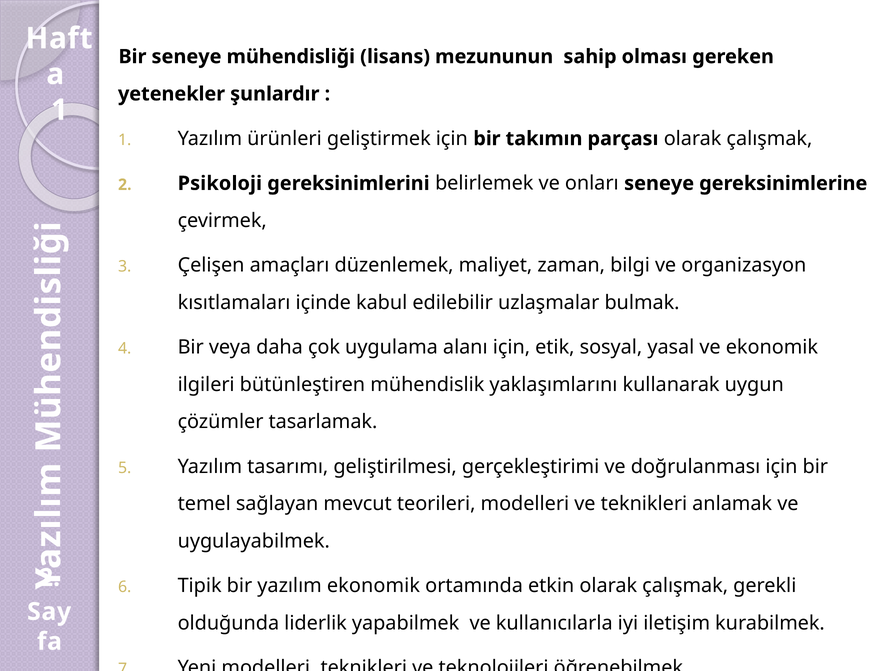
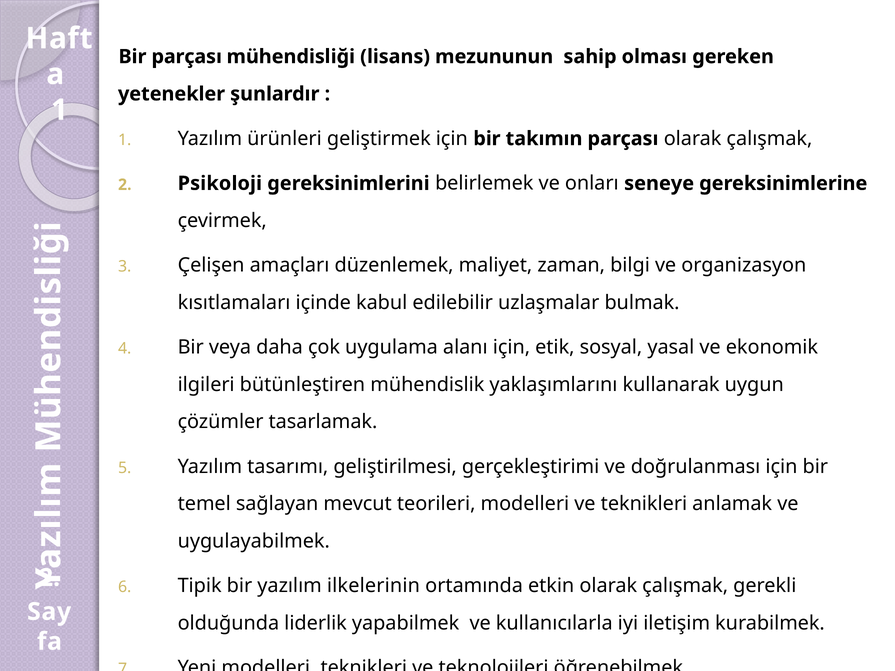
Bir seneye: seneye -> parçası (187, 57)
yazılım ekonomik: ekonomik -> ilkelerinin (373, 586)
